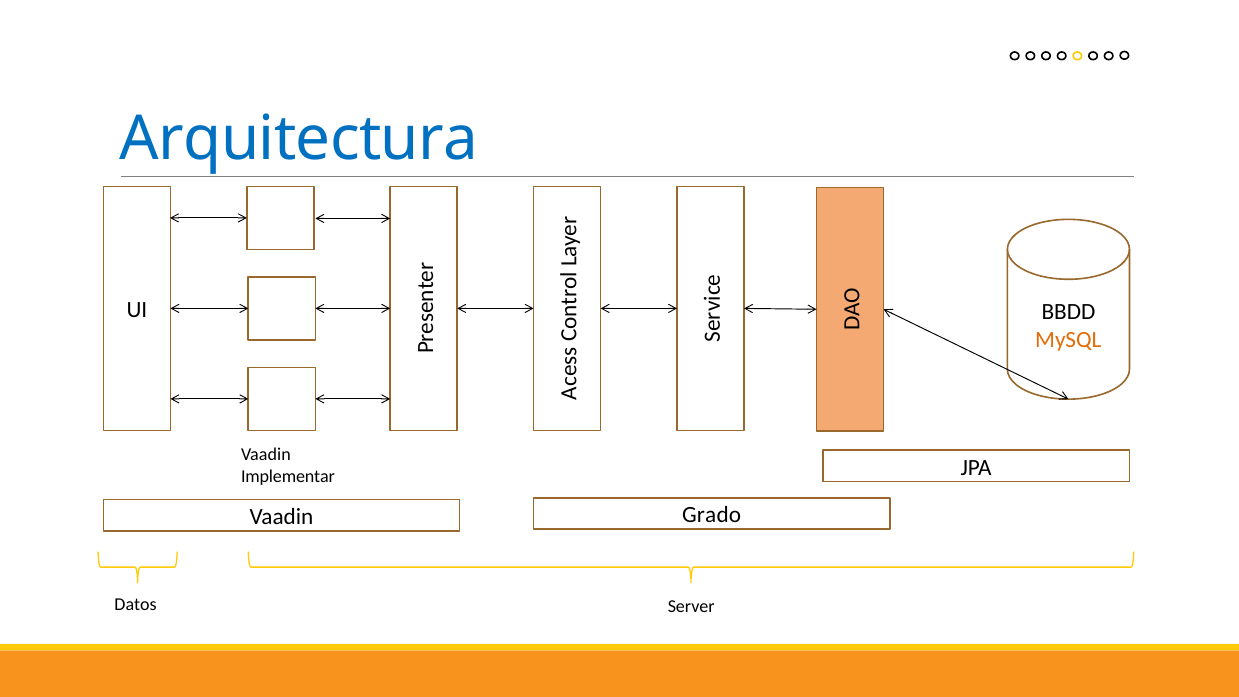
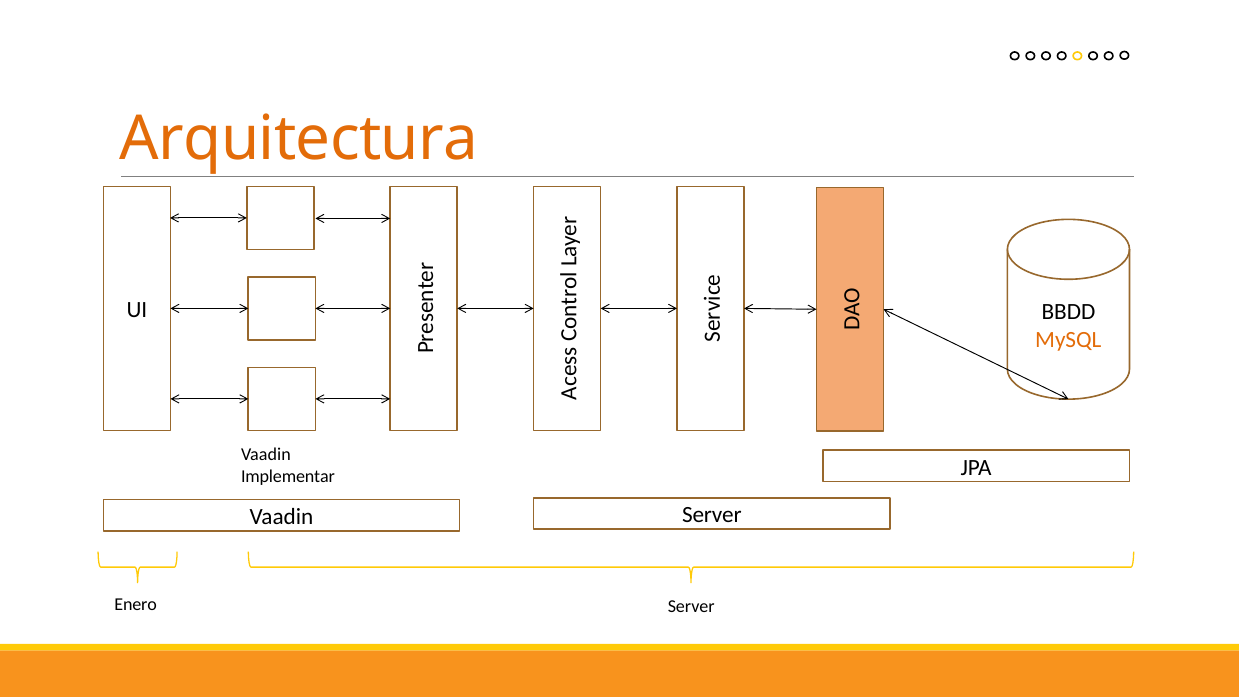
Arquitectura colour: blue -> orange (299, 139)
Grado: Grado -> Server (712, 515)
Datos: Datos -> Enero (136, 605)
